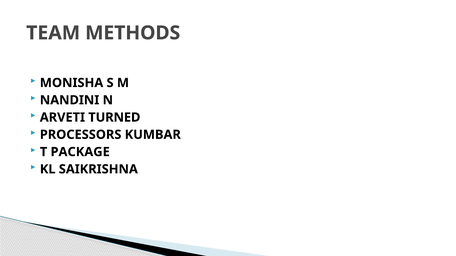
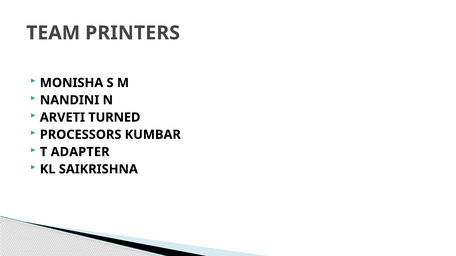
METHODS: METHODS -> PRINTERS (133, 33)
PACKAGE: PACKAGE -> ADAPTER (80, 152)
